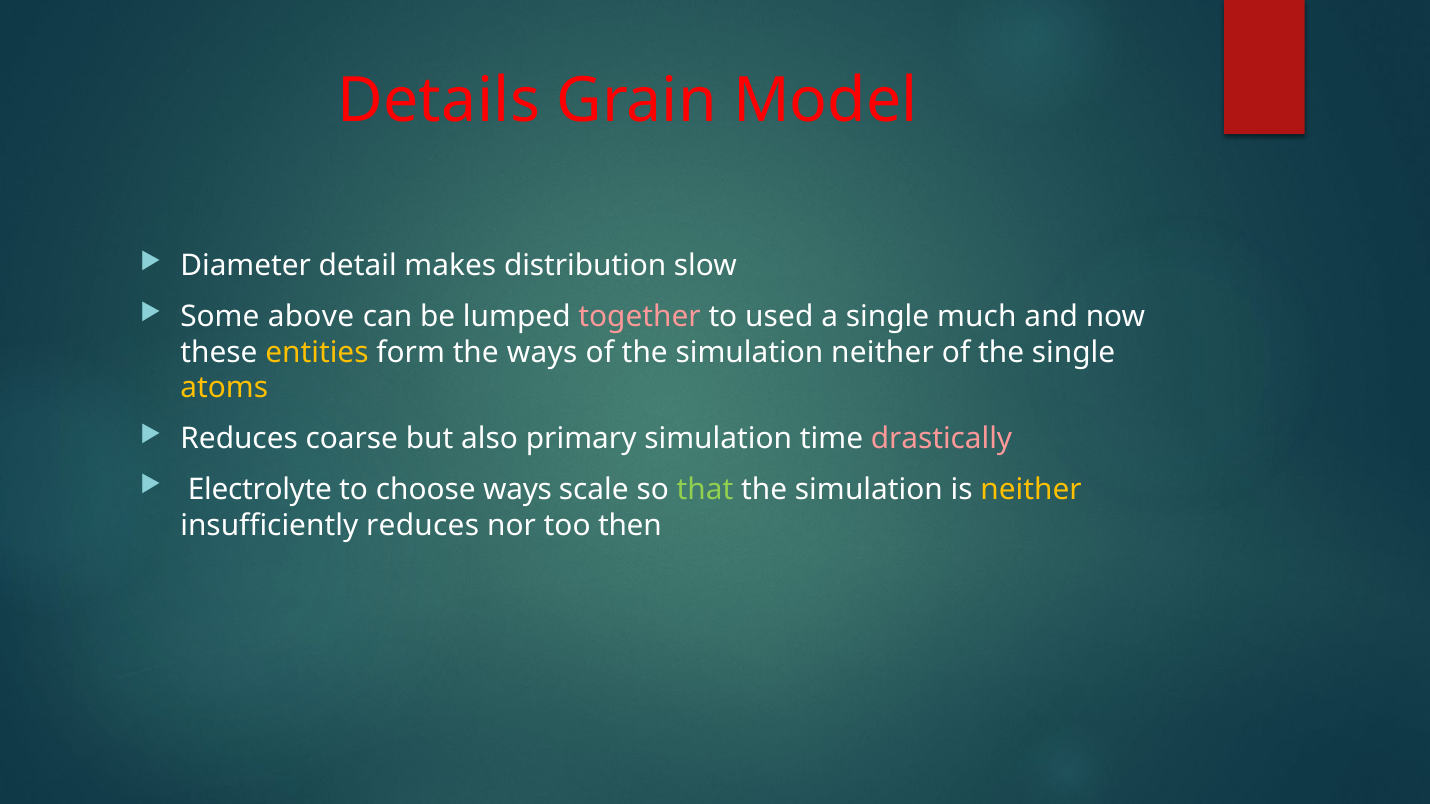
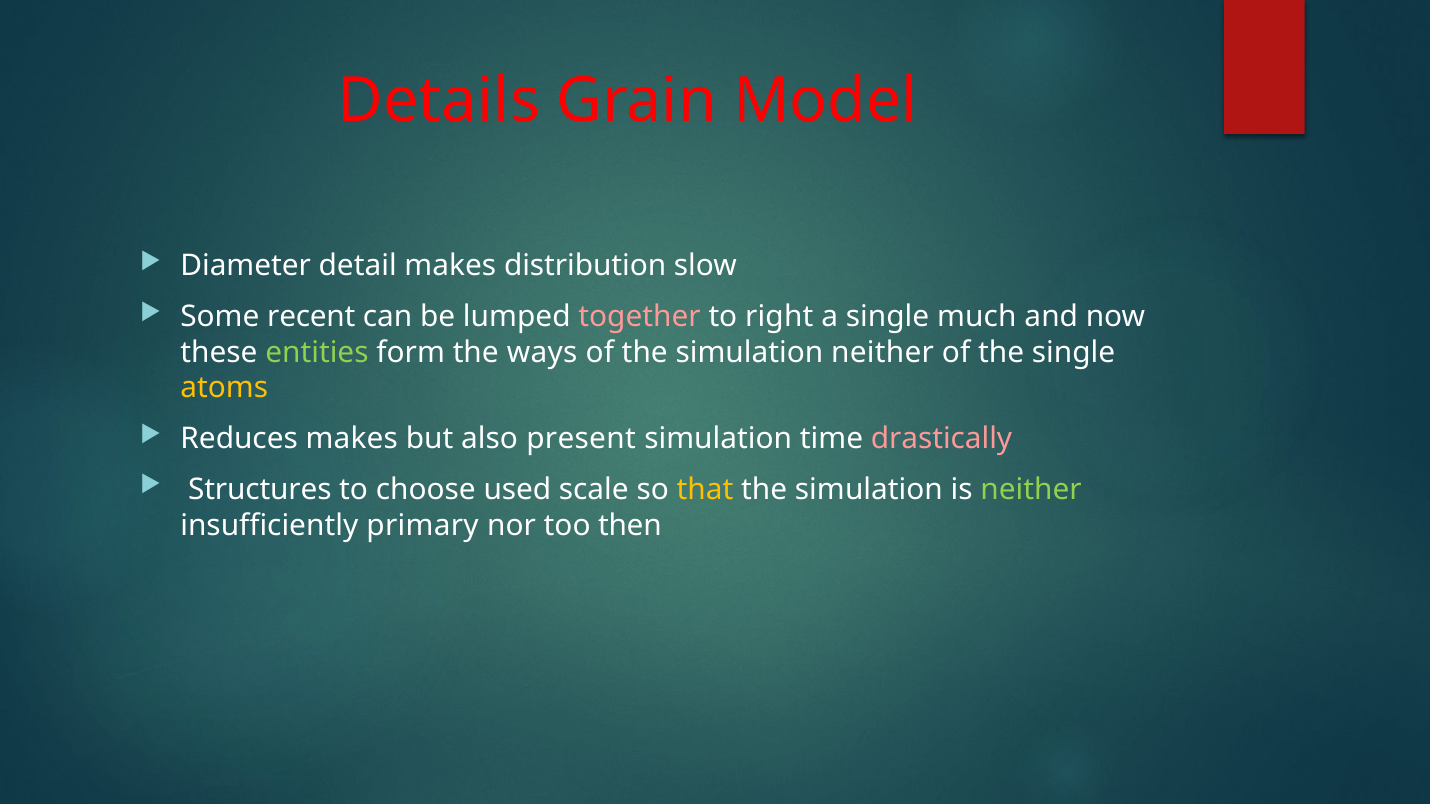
above: above -> recent (311, 317)
used: used -> right (779, 317)
entities colour: yellow -> light green (317, 353)
Reduces coarse: coarse -> makes (352, 439)
primary: primary -> present (581, 439)
Electrolyte: Electrolyte -> Structures (260, 490)
choose ways: ways -> used (517, 490)
that colour: light green -> yellow (705, 490)
neither colour: yellow -> light green (1031, 490)
insufficiently reduces: reduces -> primary (423, 525)
